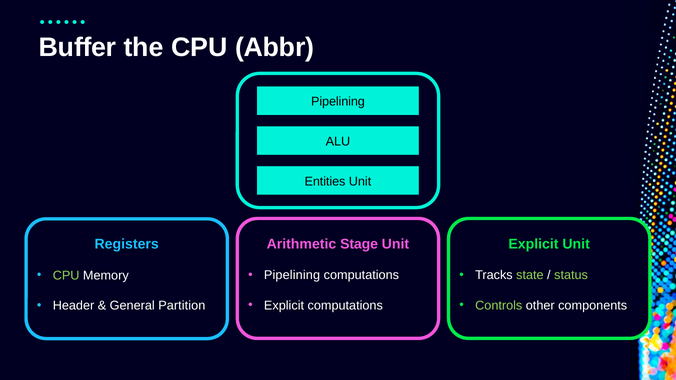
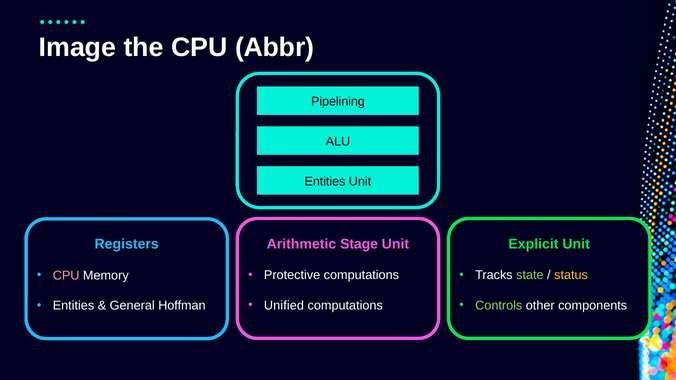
Buffer: Buffer -> Image (77, 48)
Pipelining: Pipelining -> Protective (292, 275)
status colour: light green -> yellow (571, 275)
CPU colour: light green -> pink (66, 276)
Explicit: Explicit -> Unified (284, 306)
Header: Header -> Entities (74, 306)
Partition: Partition -> Hoffman (182, 306)
